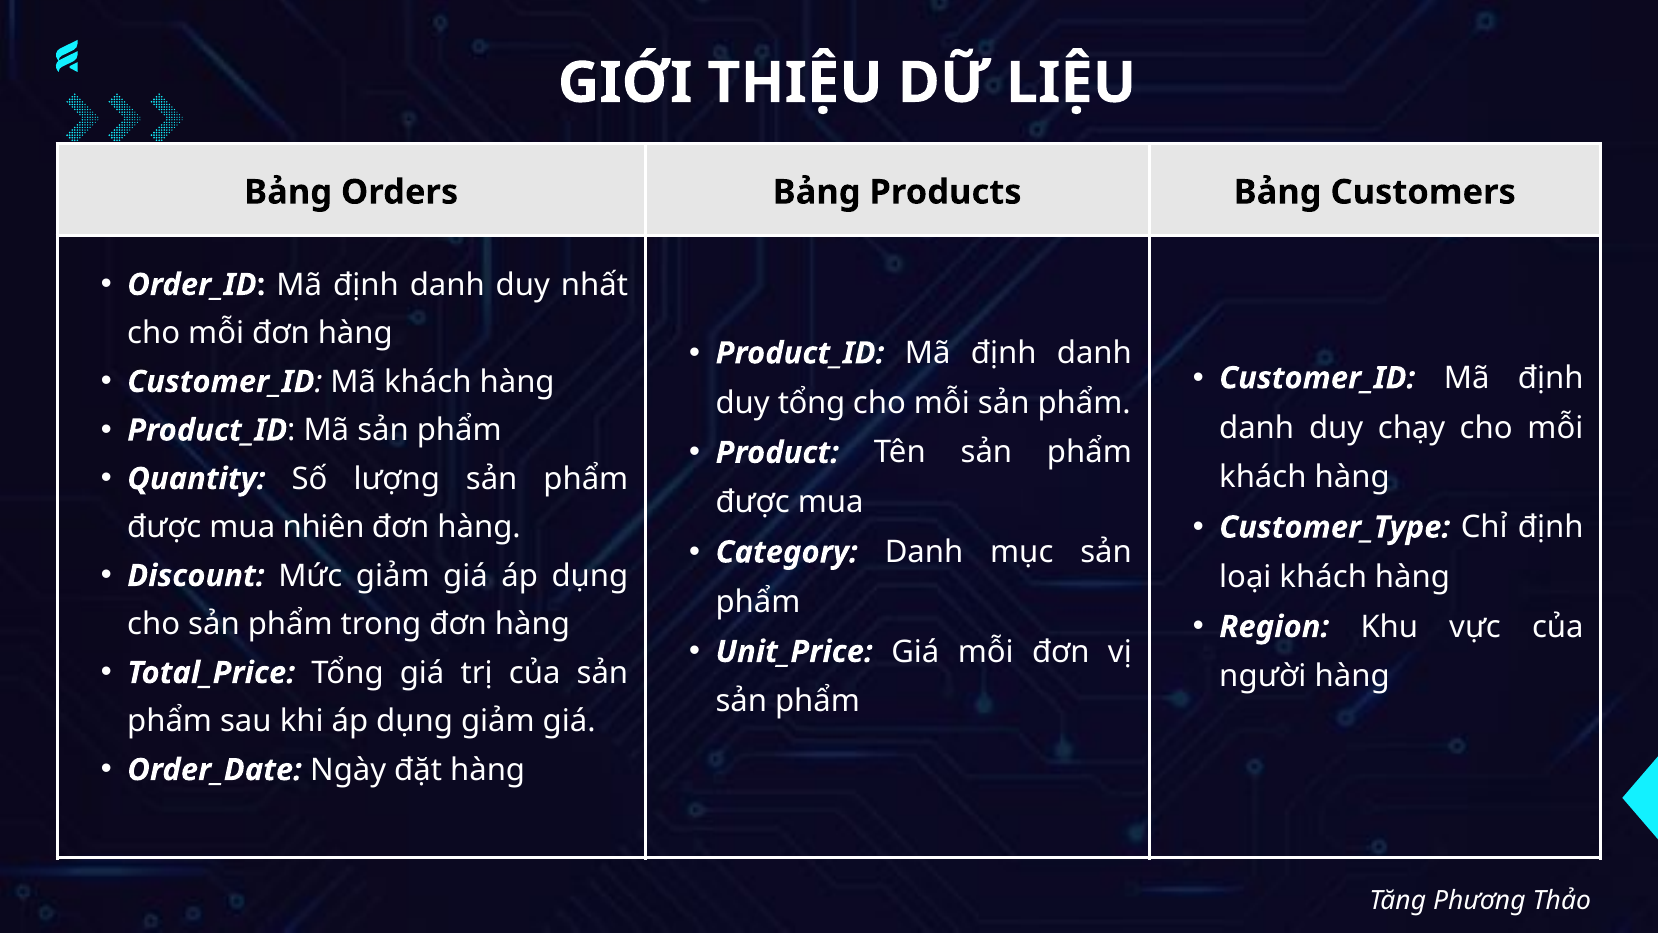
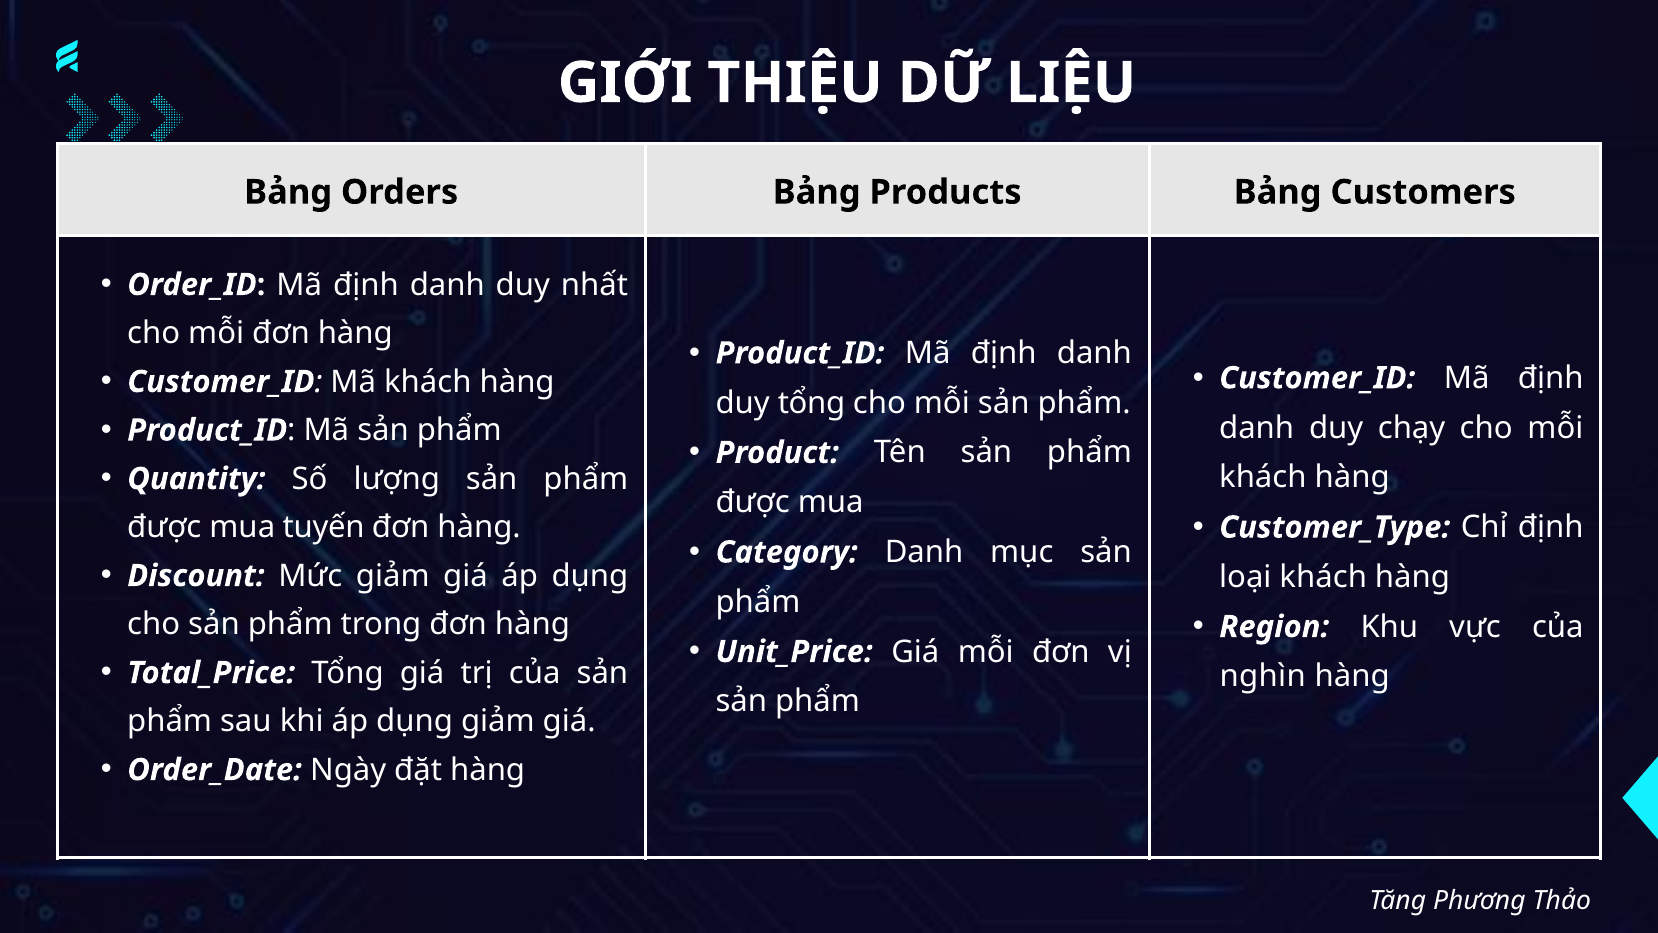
nhiên: nhiên -> tuyến (324, 527)
người: người -> nghìn (1263, 676)
